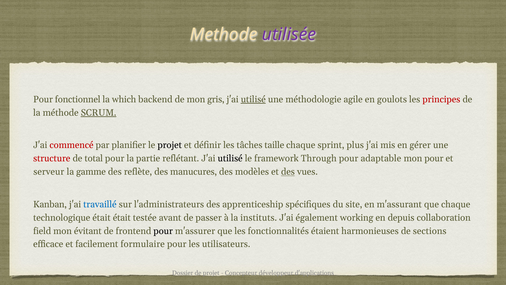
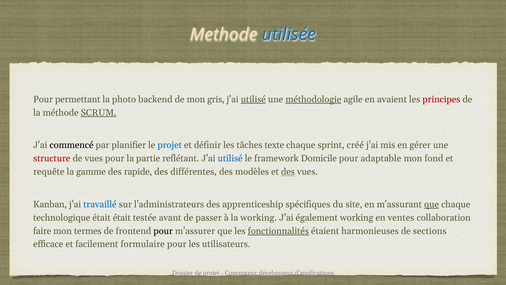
utilisée colour: purple -> blue (289, 35)
fonctionnel: fonctionnel -> permettant (78, 99)
which: which -> photo (124, 99)
méthodologie underline: none -> present (313, 99)
goulots: goulots -> avaient (392, 99)
commencé colour: red -> black (72, 145)
projet colour: black -> blue (170, 145)
taille: taille -> texte (274, 145)
plus: plus -> créé (355, 145)
de total: total -> vues (94, 158)
utilisé colour: black -> blue (230, 158)
Through: Through -> Domicile (319, 158)
mon pour: pour -> fond (434, 158)
serveur: serveur -> requête (49, 172)
reflète: reflète -> rapide (138, 172)
manucures: manucures -> différentes (194, 172)
que underline: none -> present (432, 204)
la instituts: instituts -> working (259, 217)
depuis: depuis -> ventes (401, 217)
field: field -> faire (42, 231)
évitant: évitant -> termes (88, 231)
fonctionnalités underline: none -> present (278, 231)
